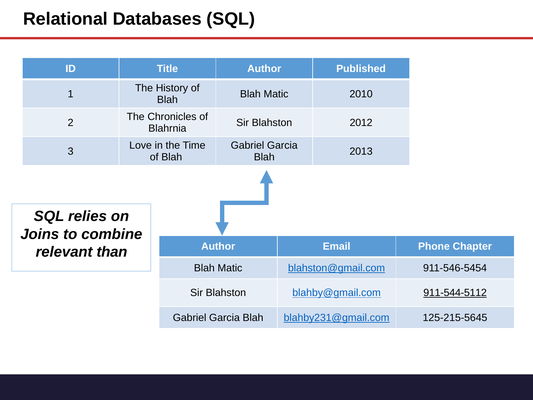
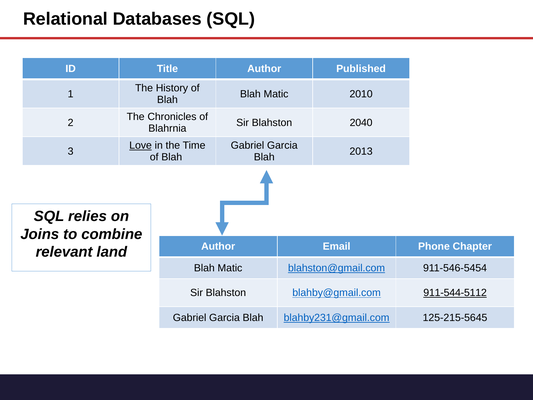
2012: 2012 -> 2040 (361, 123)
Love underline: none -> present (141, 145)
than: than -> land (112, 252)
